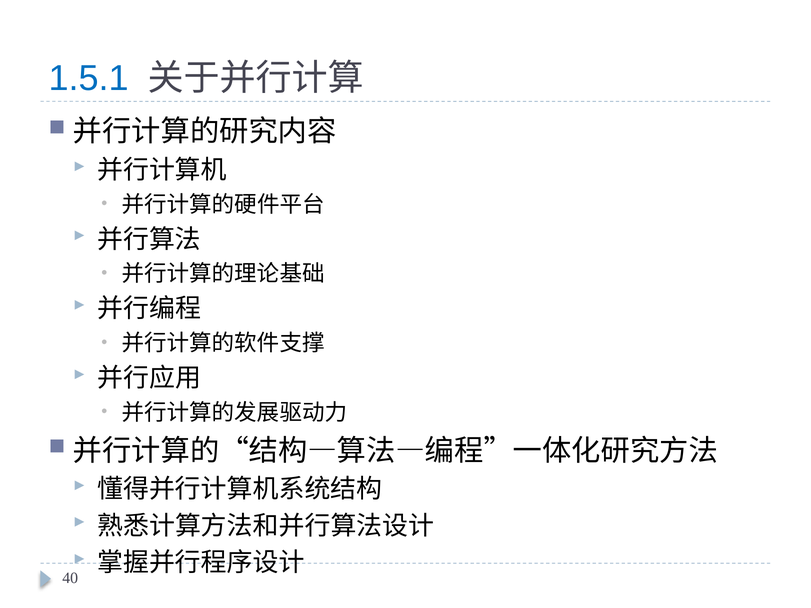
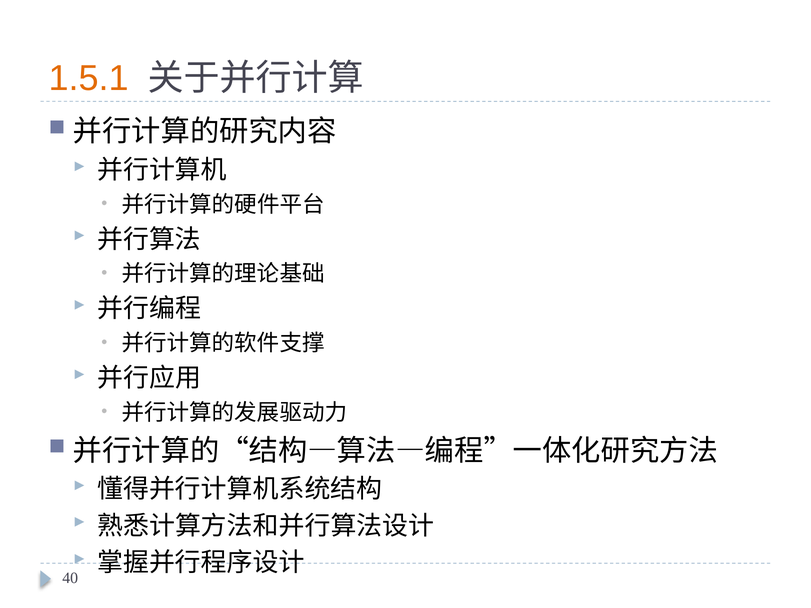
1.5.1 colour: blue -> orange (89, 78)
